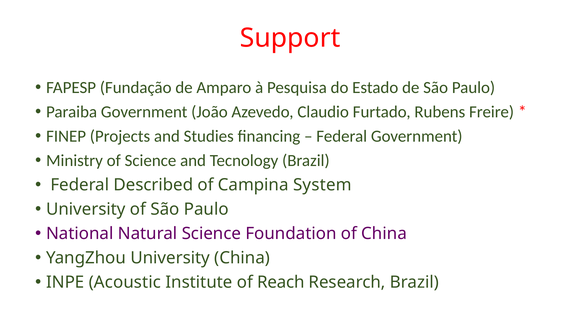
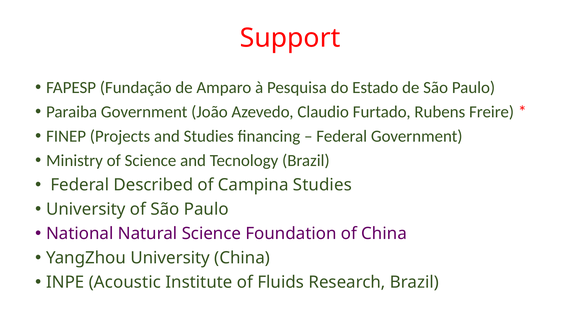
Campina System: System -> Studies (322, 185)
Reach: Reach -> Fluids (281, 282)
